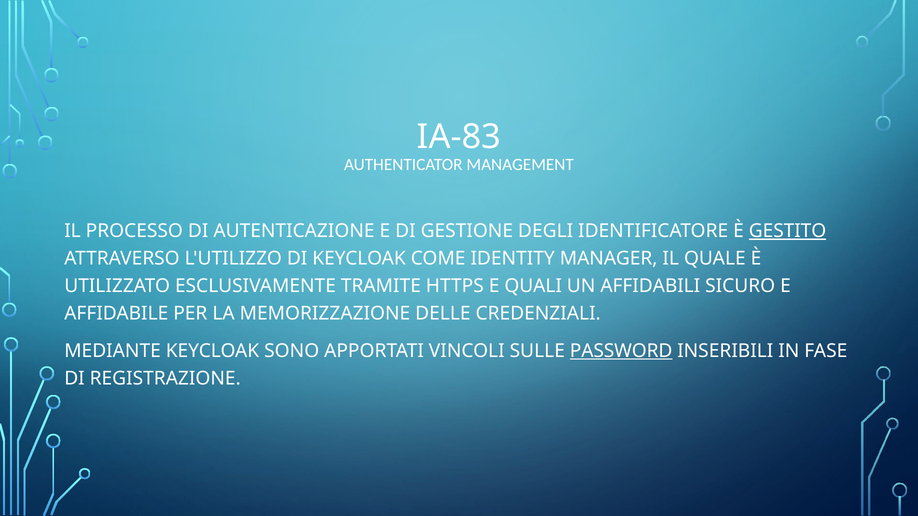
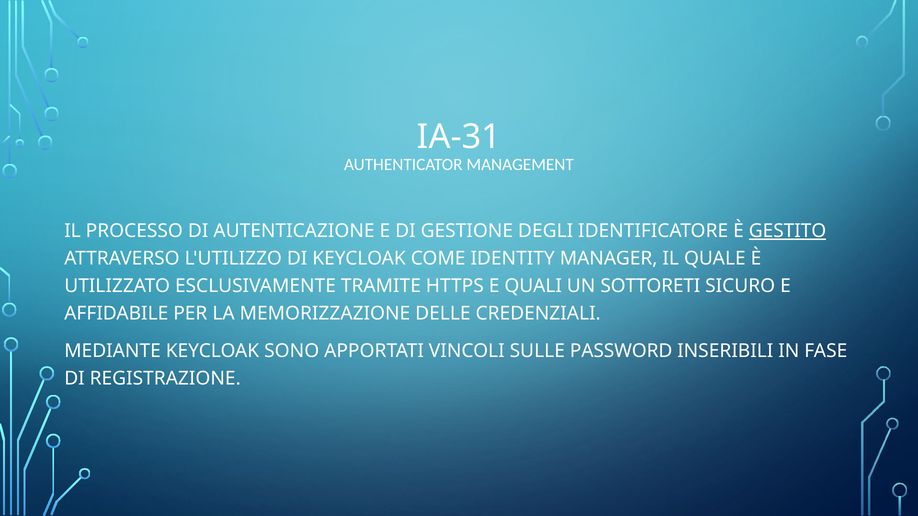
IA-83: IA-83 -> IA-31 (459, 137)
AFFIDABILI: AFFIDABILI -> SOTTORETI (650, 286)
PASSWORD underline: present -> none (621, 351)
